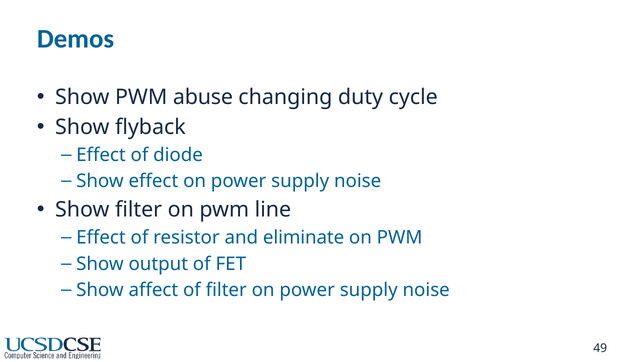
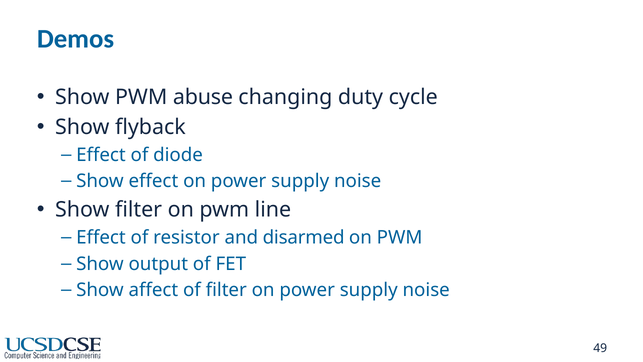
eliminate: eliminate -> disarmed (304, 237)
